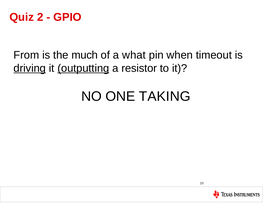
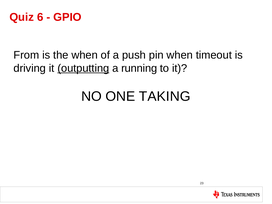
2: 2 -> 6 (40, 17)
the much: much -> when (85, 55)
what: what -> push (134, 55)
driving underline: present -> none (30, 68)
resistor: resistor -> running (139, 68)
